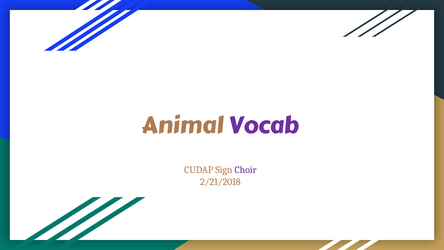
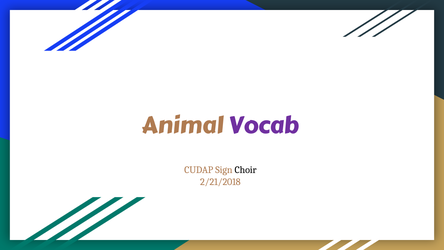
Choir colour: purple -> black (246, 170)
